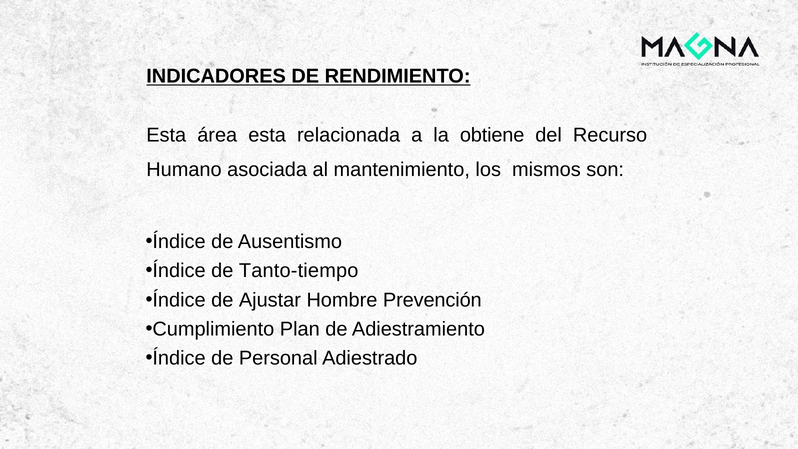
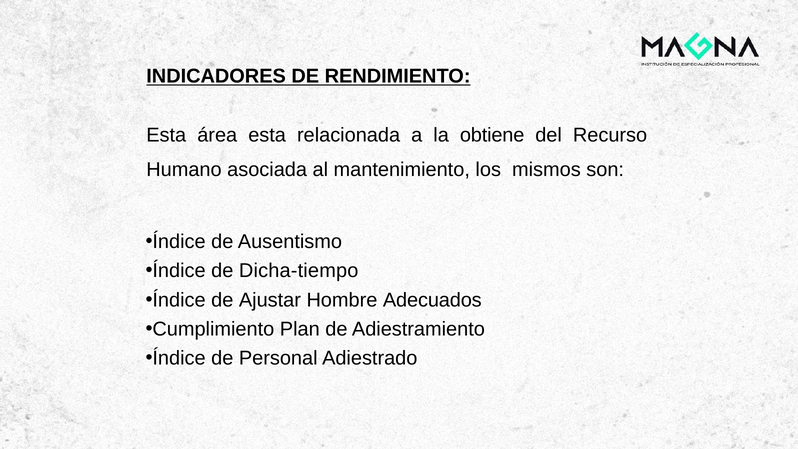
Tanto-tiempo: Tanto-tiempo -> Dicha-tiempo (299, 271)
Prevención: Prevención -> Adecuados (432, 300)
